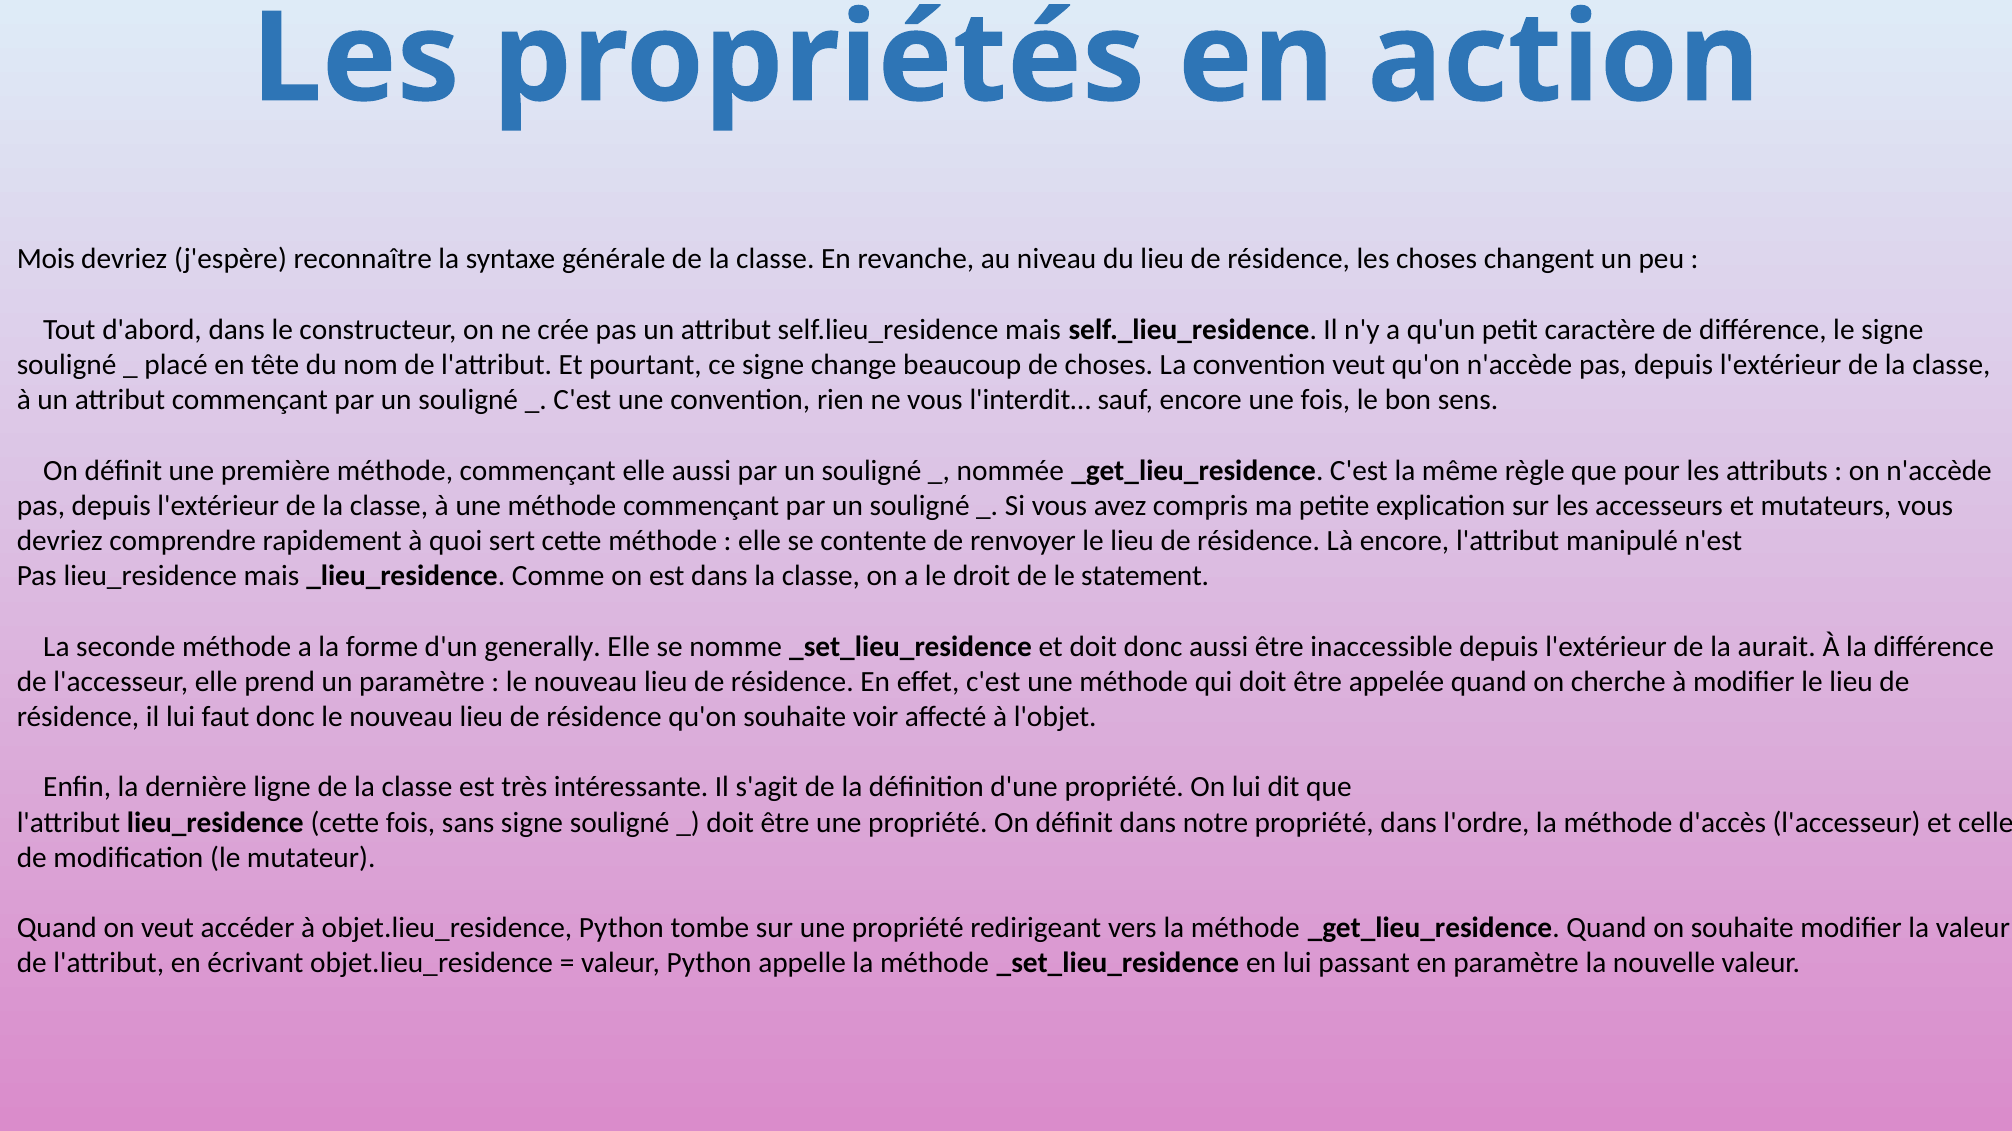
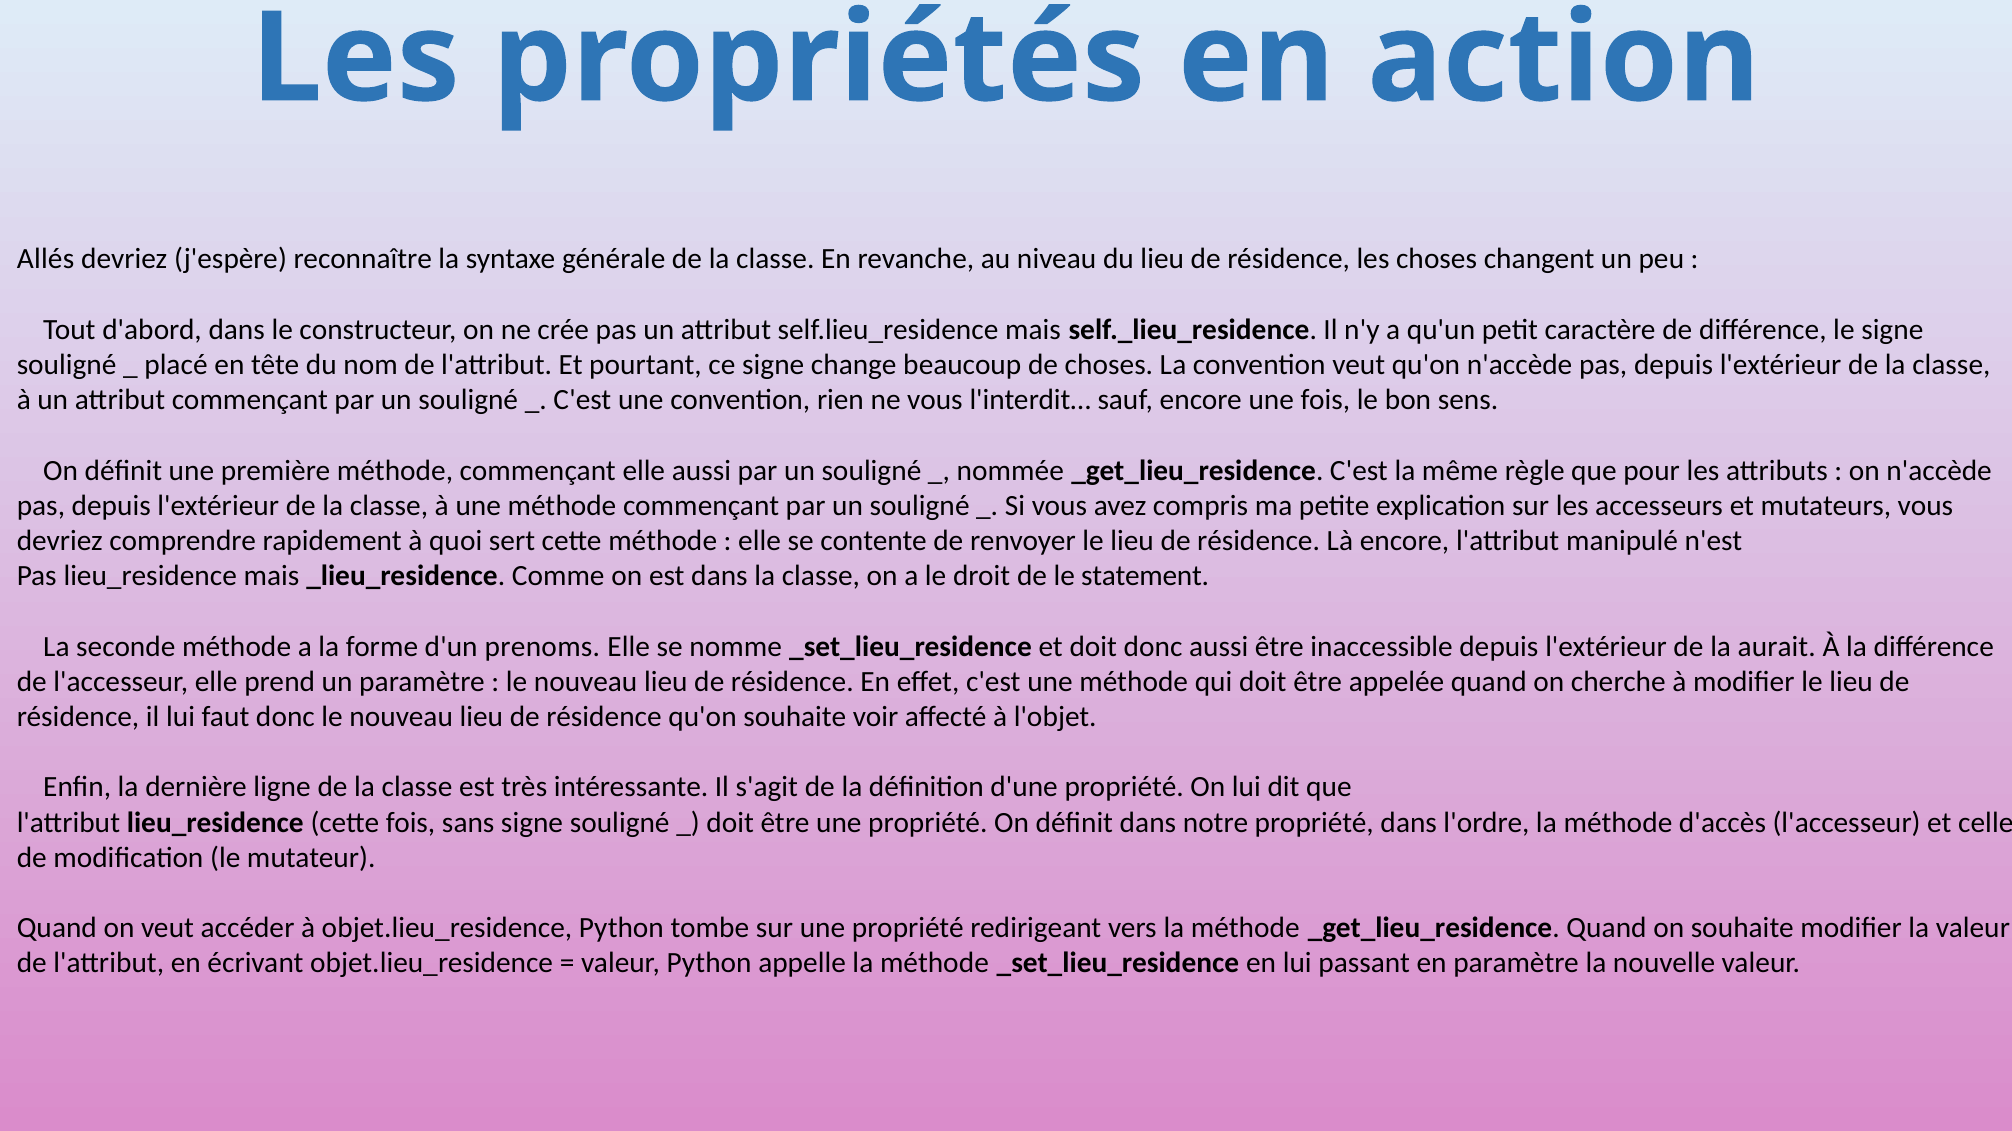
Mois: Mois -> Allés (46, 259)
generally: generally -> prenoms (542, 647)
